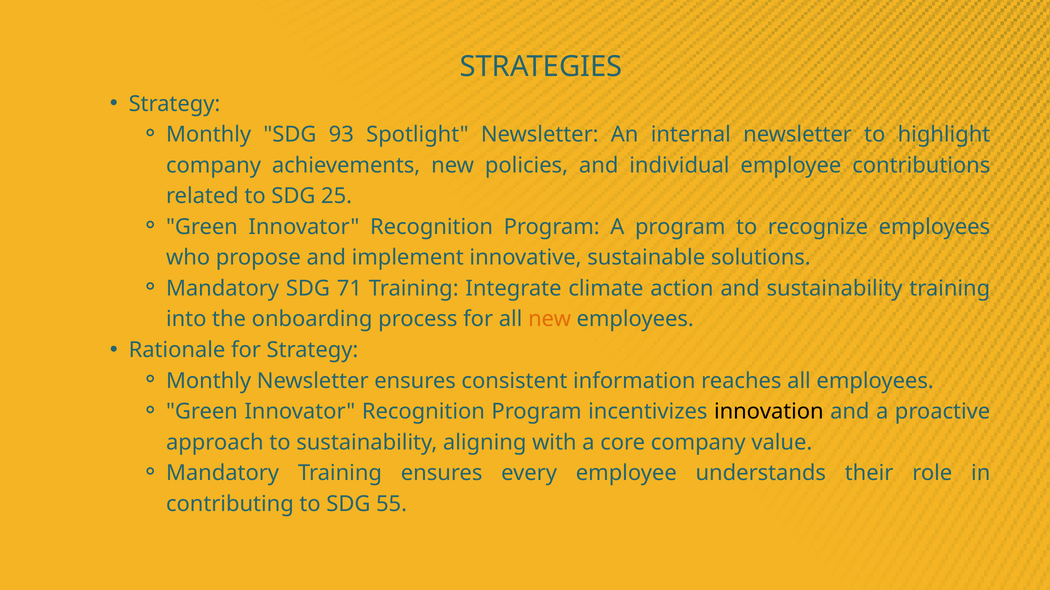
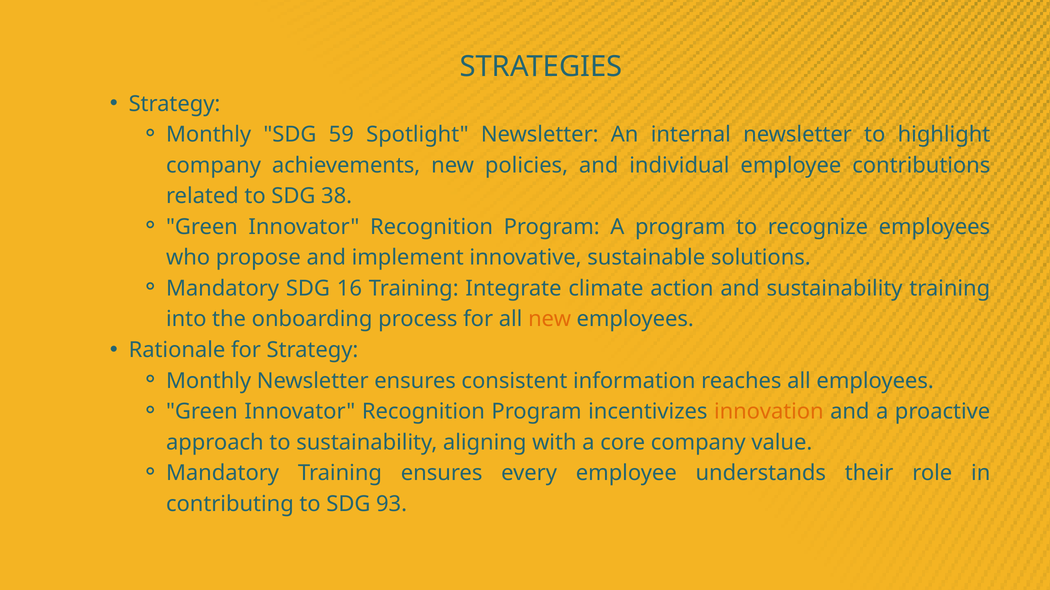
93: 93 -> 59 (341, 135)
25: 25 -> 38 (337, 196)
71: 71 -> 16 (349, 289)
innovation colour: black -> orange (769, 412)
55: 55 -> 93 (392, 504)
